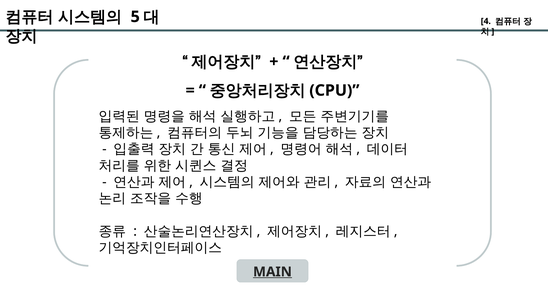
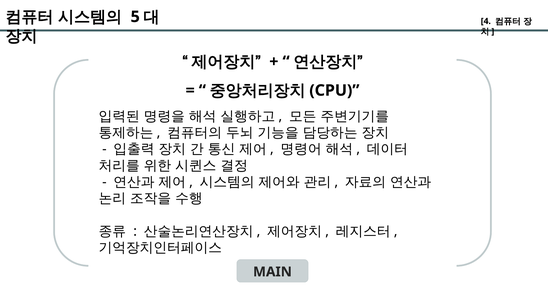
MAIN underline: present -> none (272, 272)
